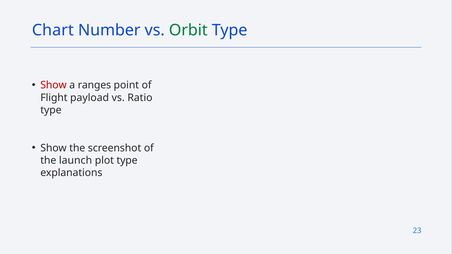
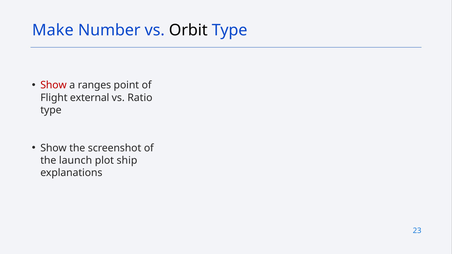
Chart: Chart -> Make (53, 30)
Orbit colour: green -> black (188, 30)
payload: payload -> external (90, 98)
plot type: type -> ship (127, 161)
